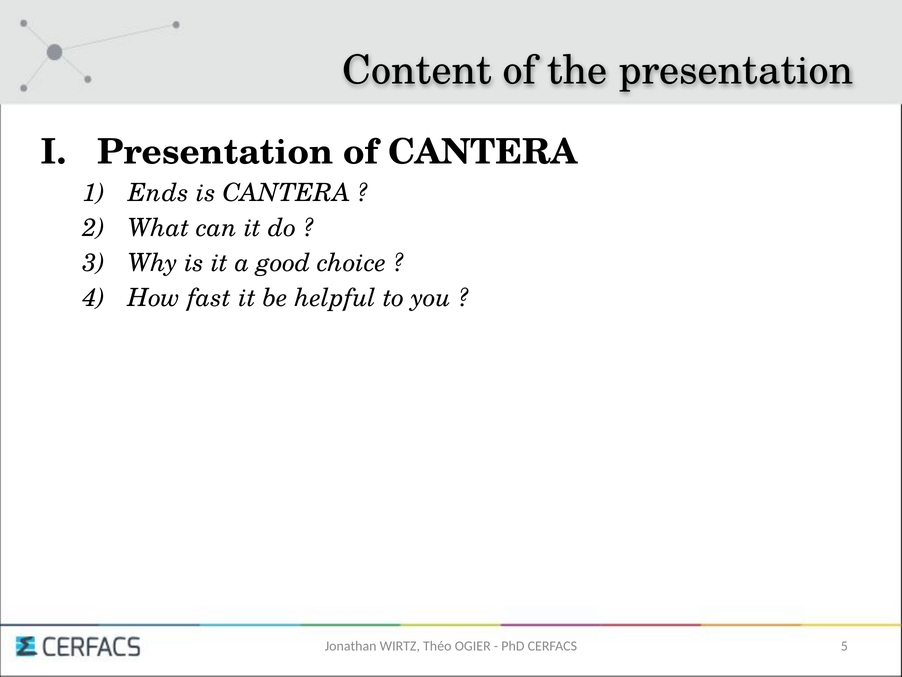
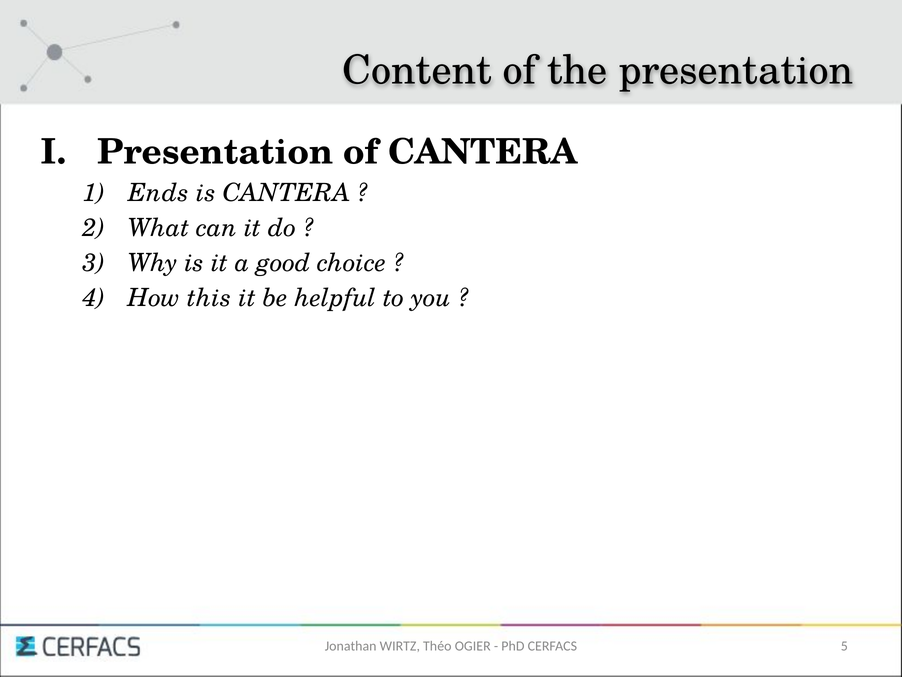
fast: fast -> this (209, 298)
